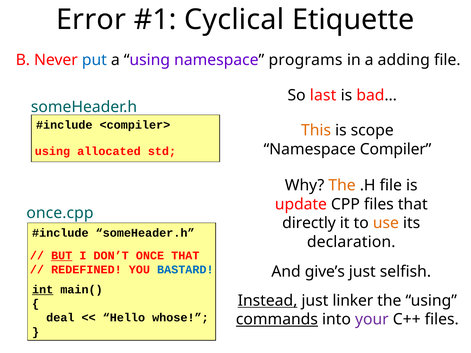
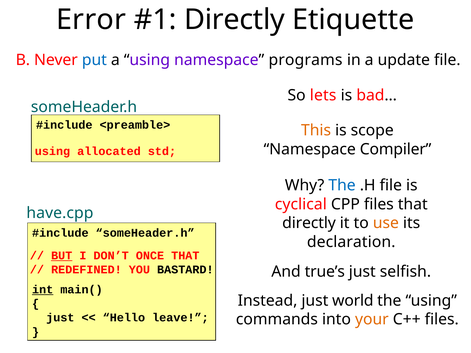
Cyclical: Cyclical -> Directly (234, 20)
adding: adding -> update (404, 60)
last: last -> lets (323, 95)
<compiler>: <compiler> -> <preamble> (135, 125)
The colour: orange -> blue (342, 186)
update: update -> cyclical (301, 204)
once.cpp: once.cpp -> have.cpp (60, 213)
BASTARD colour: blue -> black (185, 270)
give’s: give’s -> true’s (325, 272)
Instead underline: present -> none (268, 301)
linker: linker -> world (353, 301)
deal: deal -> just (60, 318)
whose: whose -> leave (180, 318)
commands underline: present -> none (277, 320)
your colour: purple -> orange (372, 320)
